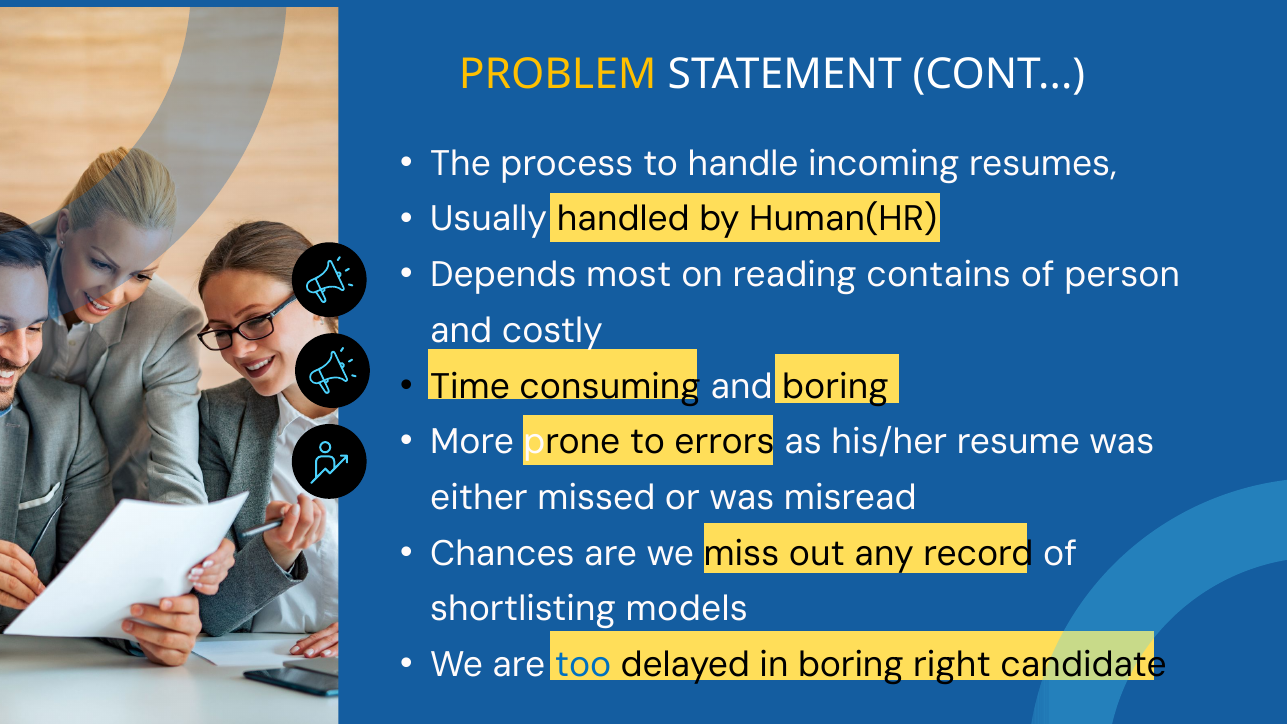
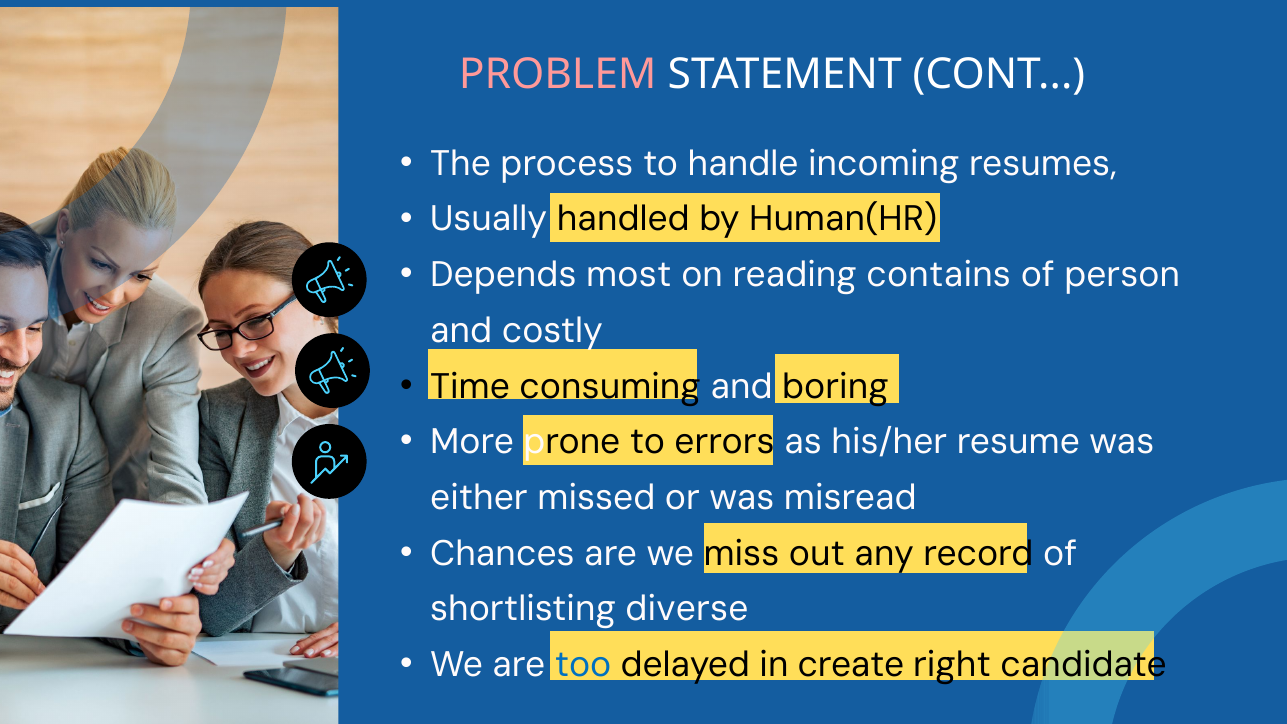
PROBLEM colour: yellow -> pink (558, 74)
models: models -> diverse (687, 609)
in boring: boring -> create (851, 665)
